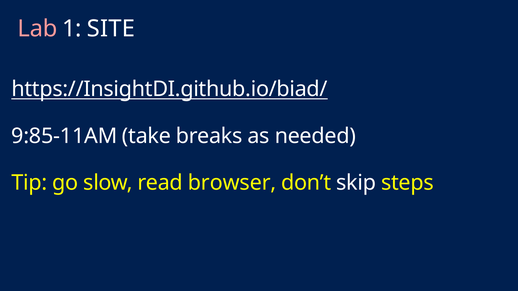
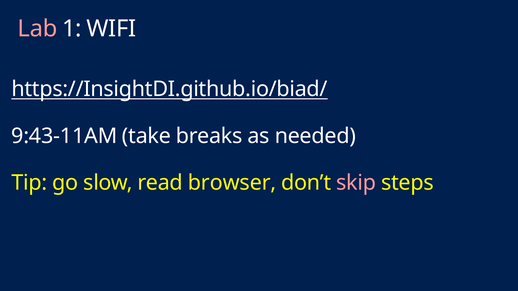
SITE: SITE -> WIFI (111, 29)
9:85-11AM: 9:85-11AM -> 9:43-11AM (64, 136)
skip colour: white -> pink (356, 183)
